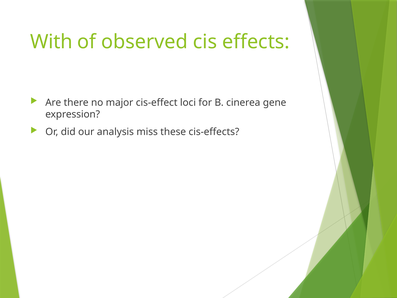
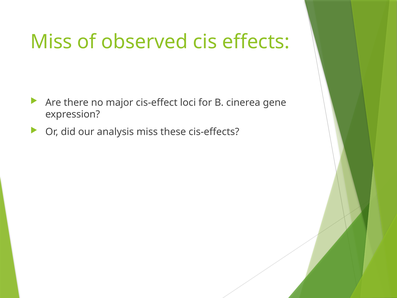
With: With -> Miss (51, 42)
